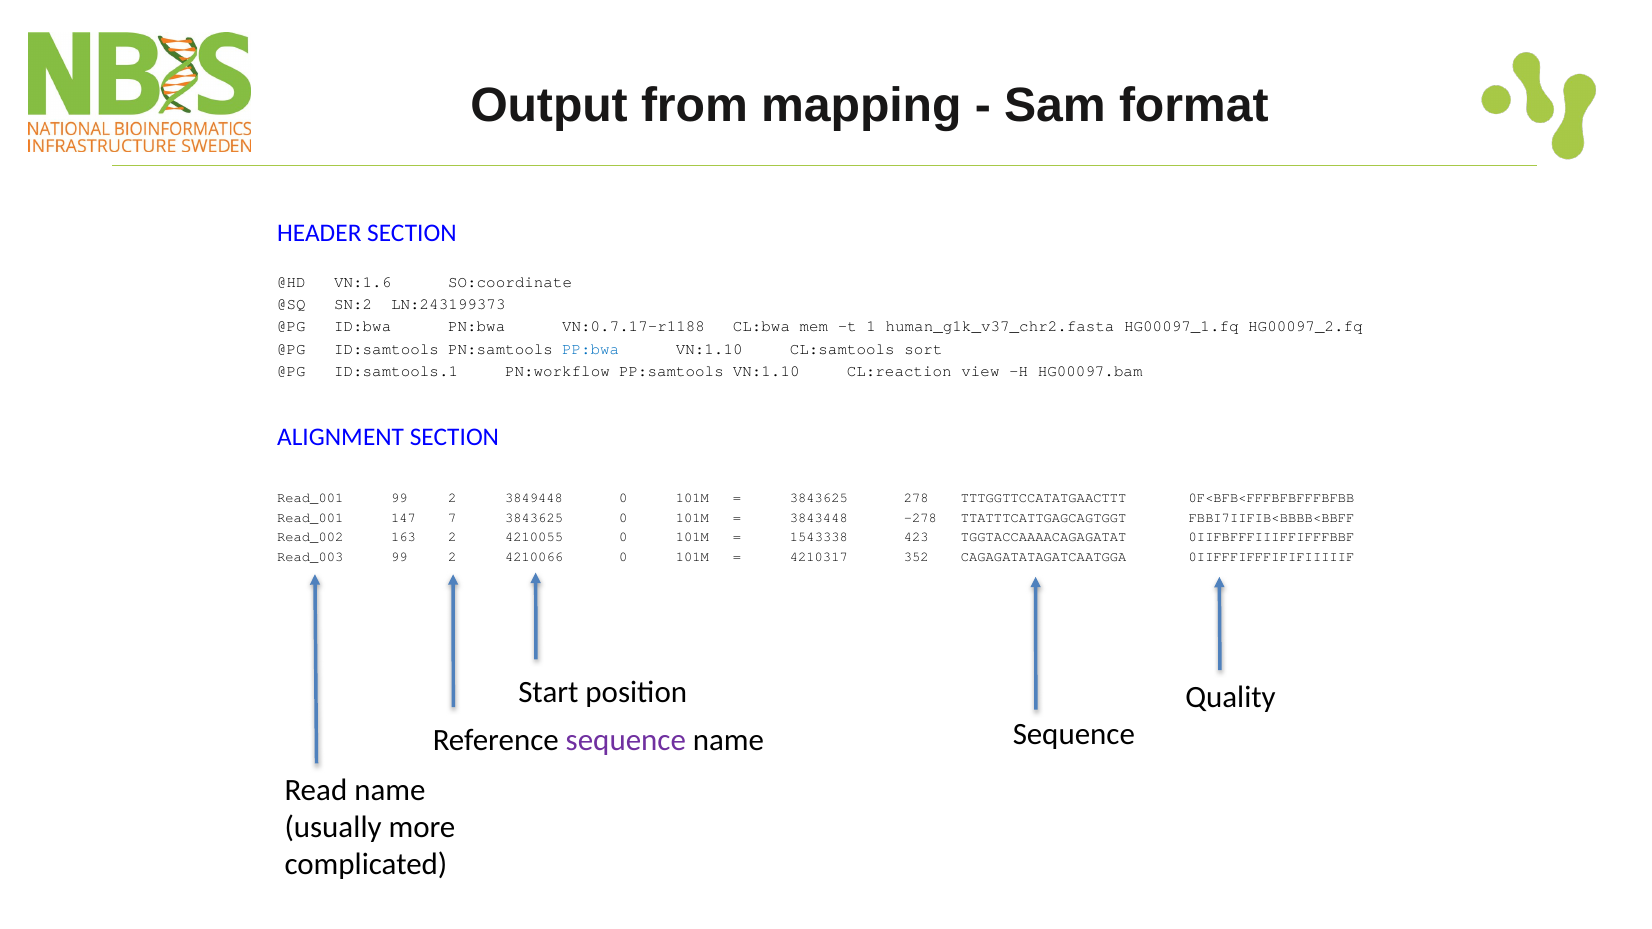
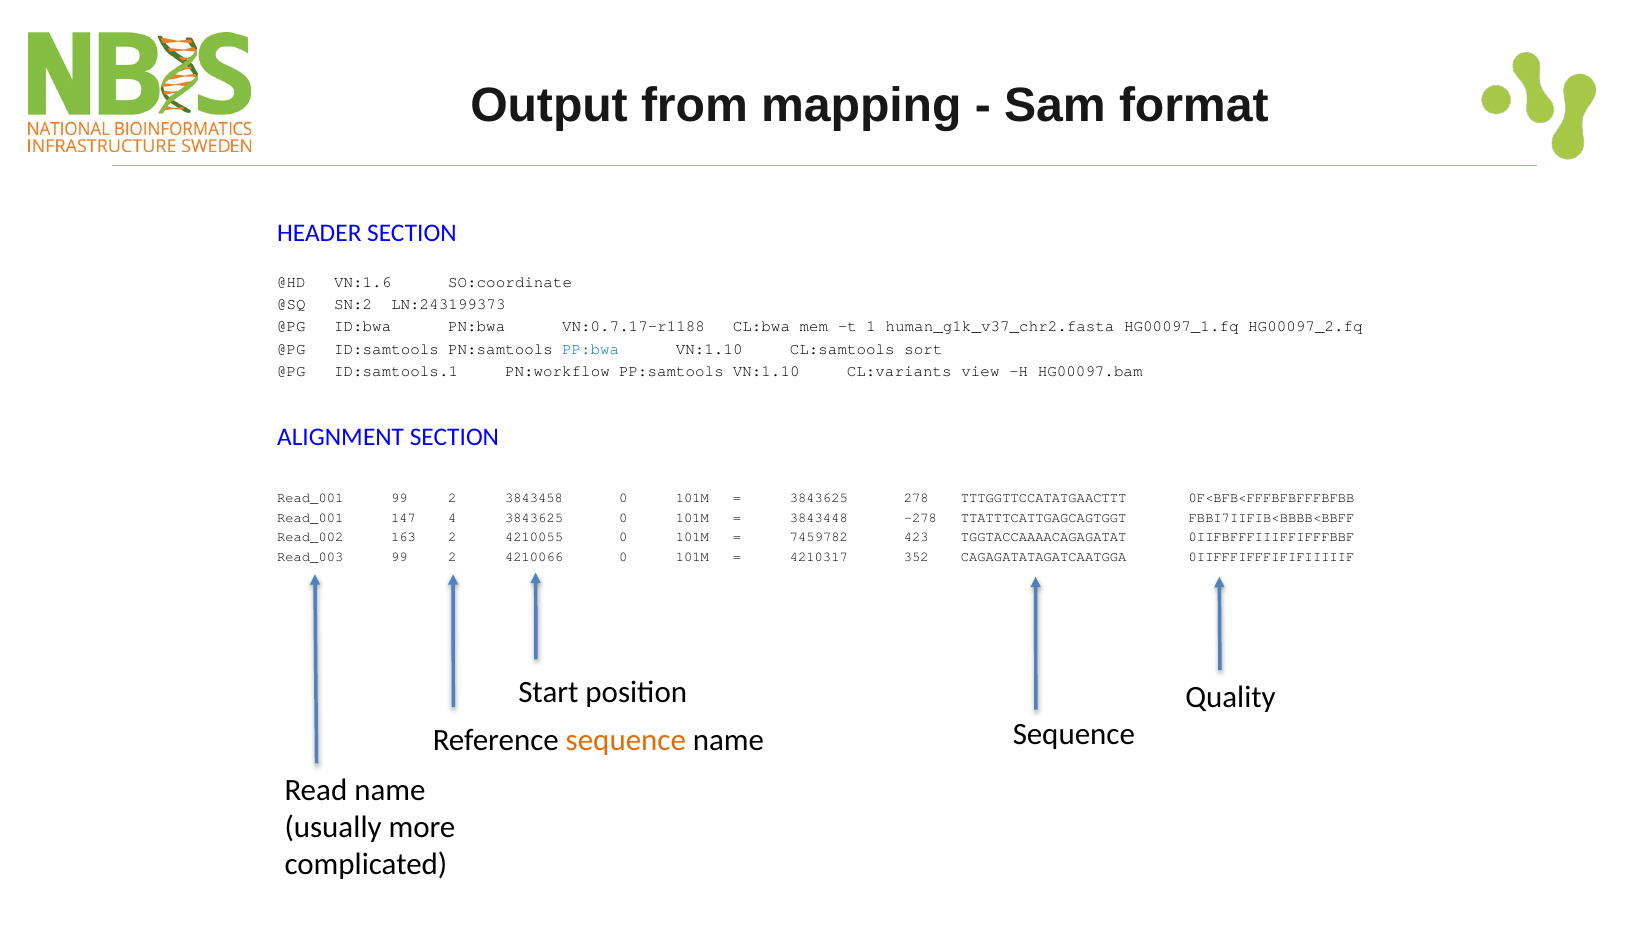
CL:reaction: CL:reaction -> CL:variants (899, 371)
3849448: 3849448 -> 3843458 (534, 499)
7: 7 -> 4 (452, 518)
1543338: 1543338 -> 7459782 (819, 537)
sequence colour: purple -> orange (626, 740)
